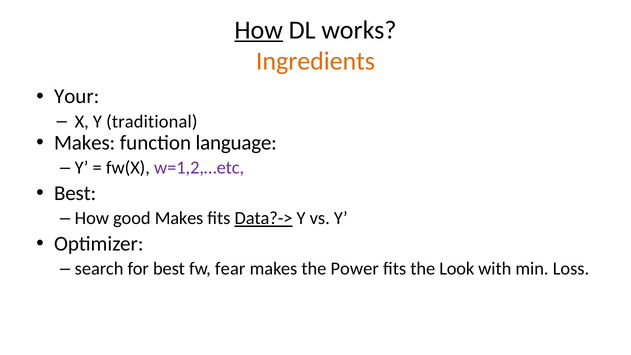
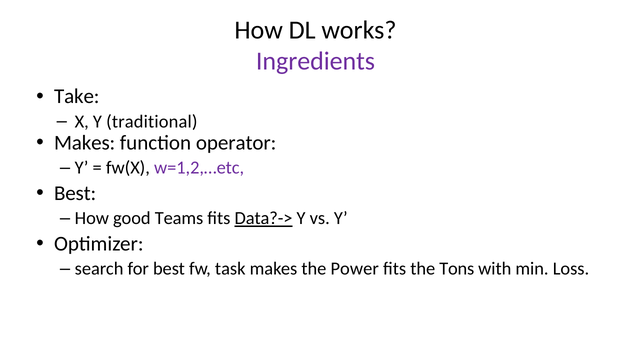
How underline: present -> none (259, 30)
Ingredients colour: orange -> purple (316, 61)
Your: Your -> Take (77, 96)
language: language -> operator (236, 143)
good Makes: Makes -> Teams (179, 218)
fear: fear -> task (230, 269)
Look: Look -> Tons (457, 269)
